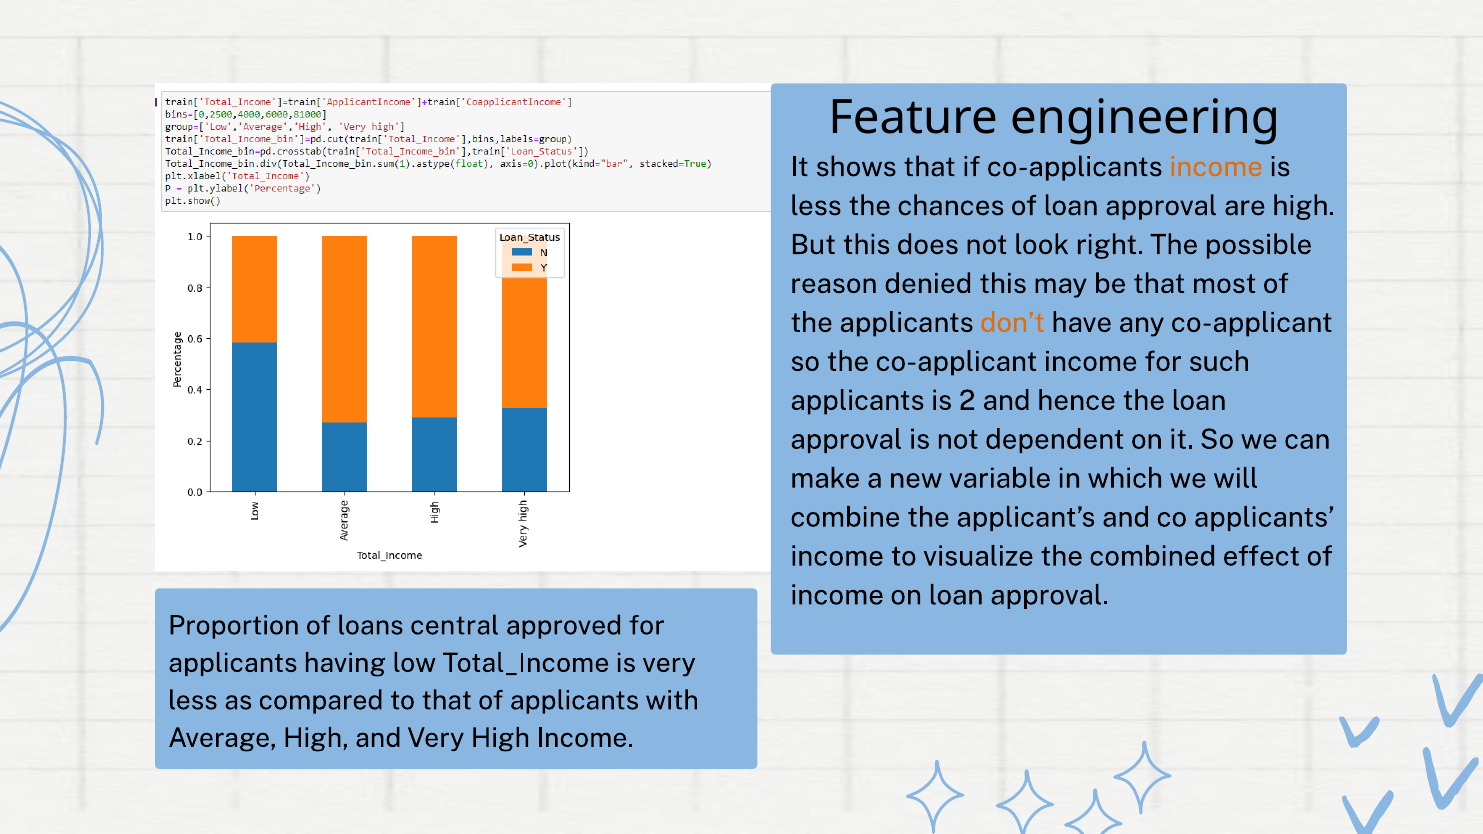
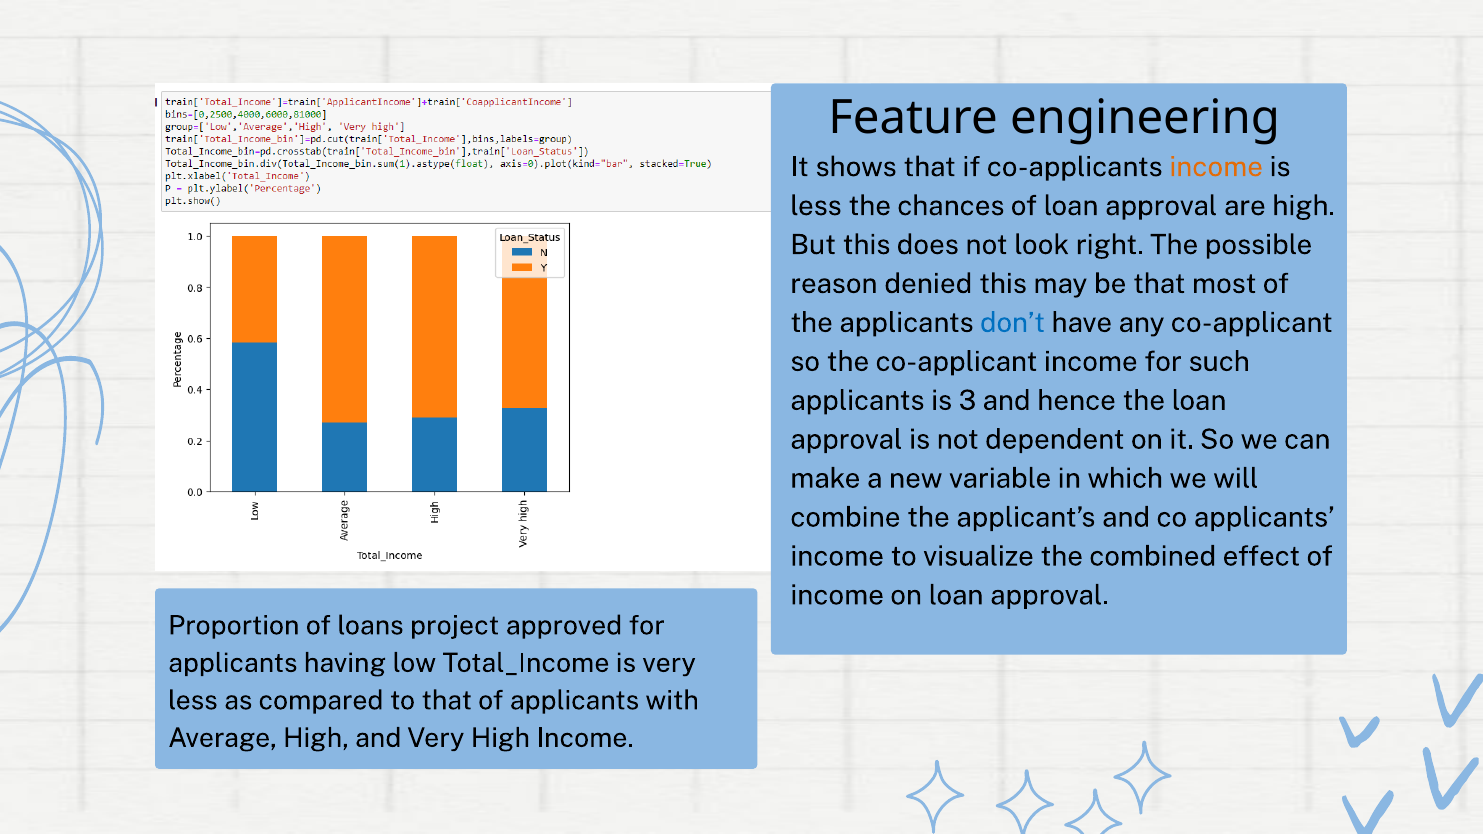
don’t colour: orange -> blue (1013, 323)
2: 2 -> 3 (967, 401)
central: central -> project (455, 626)
